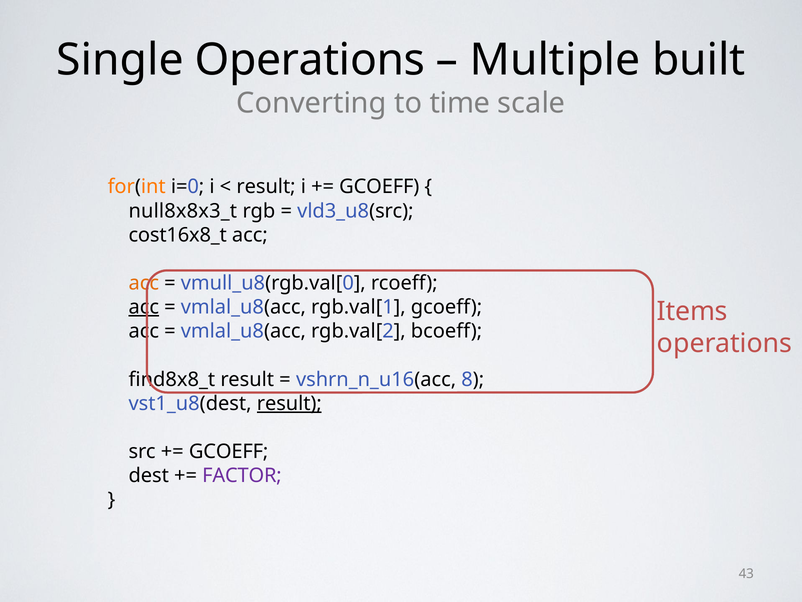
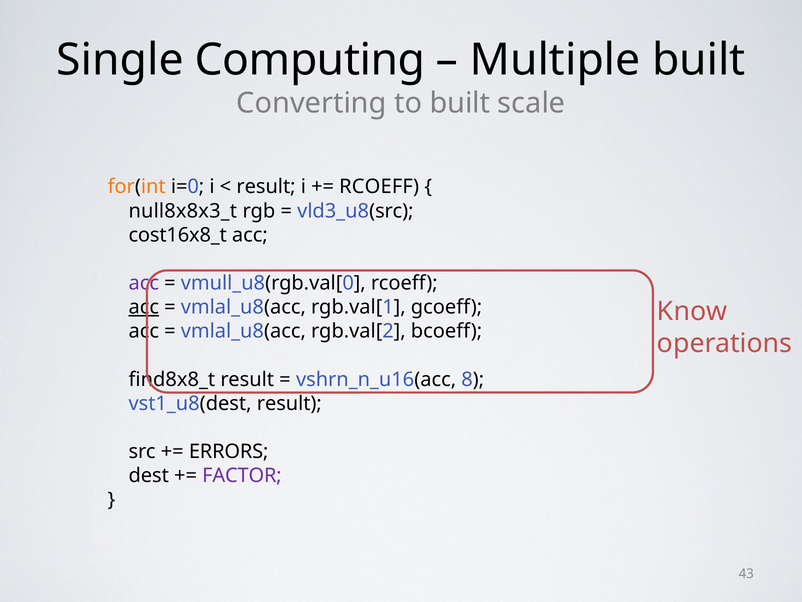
Single Operations: Operations -> Computing (310, 60)
to time: time -> built (460, 103)
GCOEFF: GCOEFF -> RCOEFF (379, 187)
acc colour: orange -> purple (144, 283)
Items: Items -> Know (692, 311)
result underline: present -> none (289, 403)
GCOEFF: GCOEFF -> ERRORS (229, 451)
